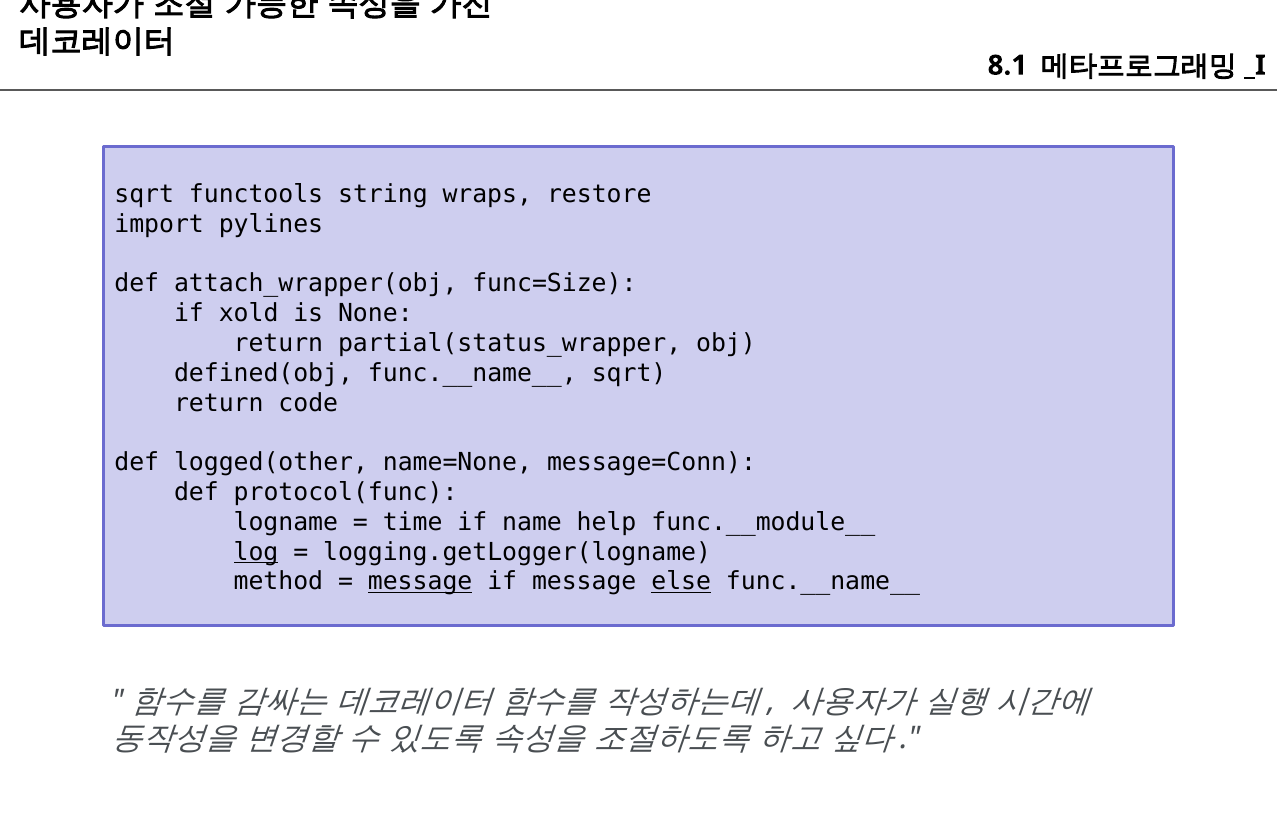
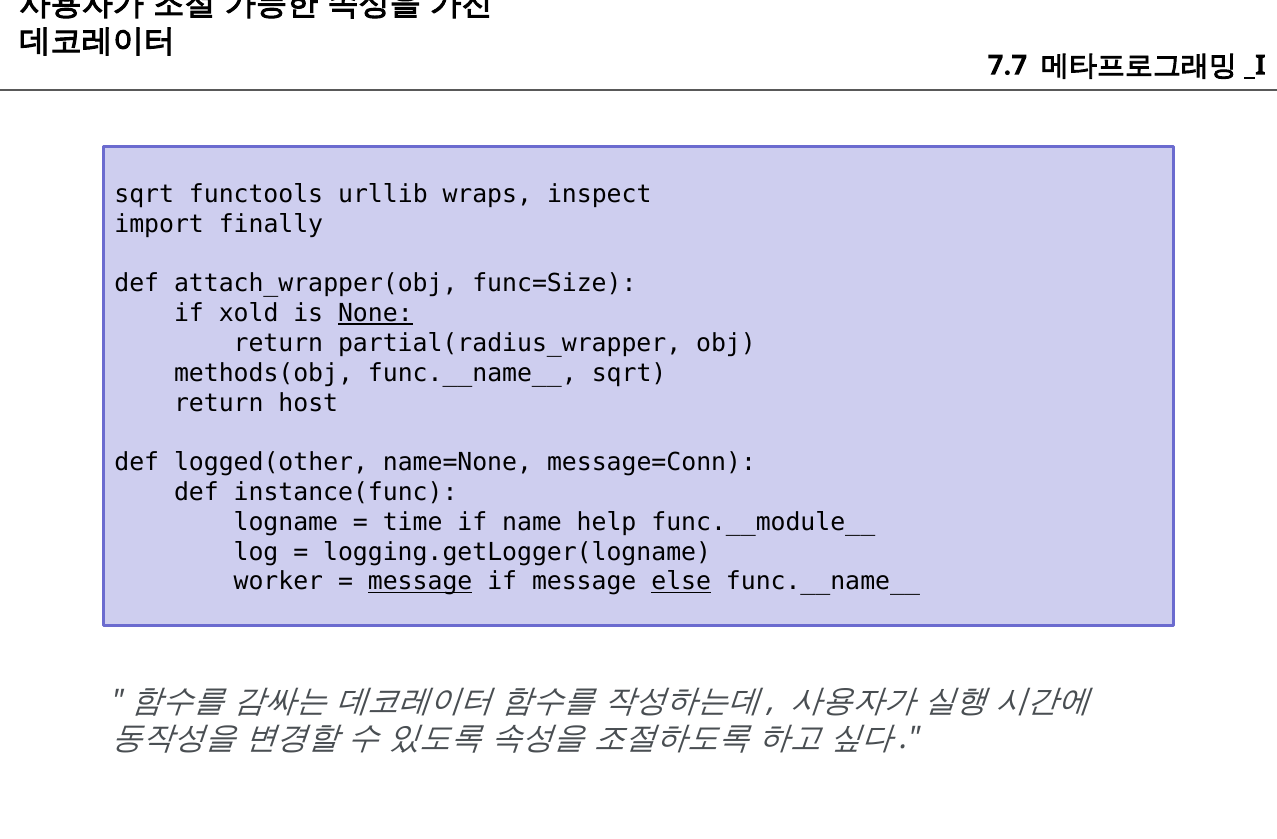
8.1: 8.1 -> 7.7 (1007, 65)
string: string -> urllib (383, 194)
restore: restore -> inspect (599, 194)
pylines: pylines -> finally (271, 224)
None underline: none -> present (375, 313)
partial(status_wrapper: partial(status_wrapper -> partial(radius_wrapper (510, 343)
defined(obj: defined(obj -> methods(obj (264, 373)
code: code -> host (308, 403)
protocol(func: protocol(func -> instance(func (346, 492)
log underline: present -> none (256, 552)
method: method -> worker (278, 582)
